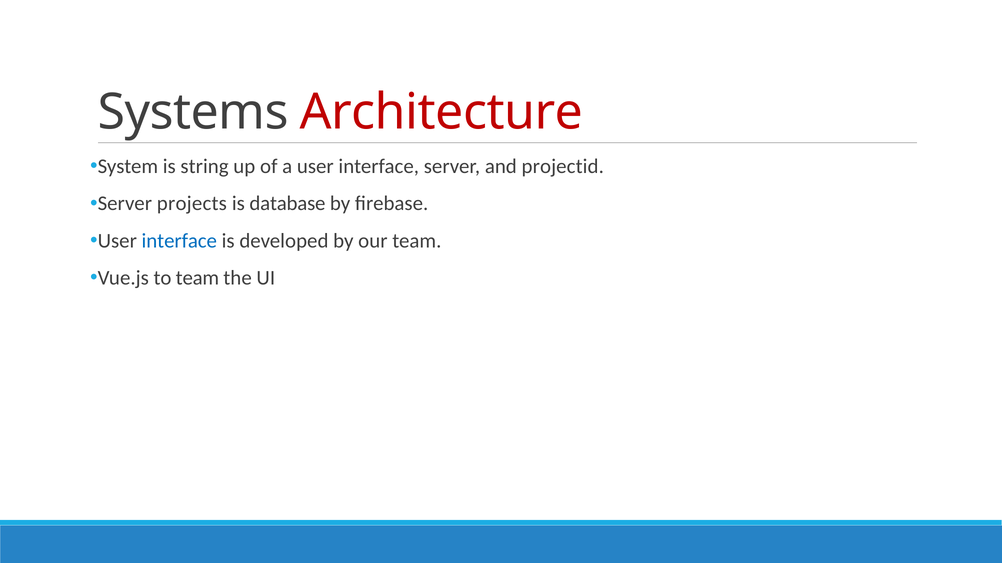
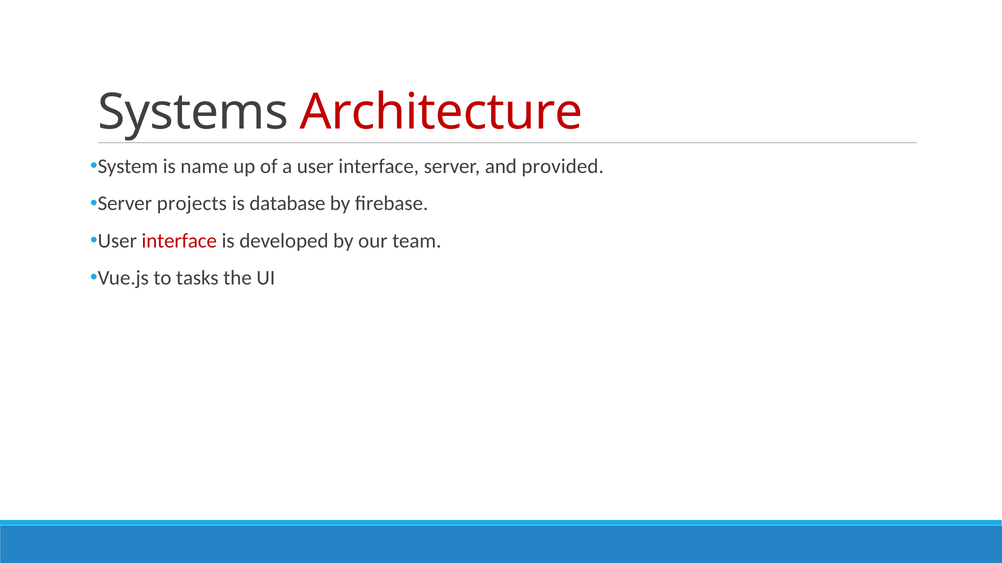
string: string -> name (205, 167)
projectid: projectid -> provided (563, 167)
interface colour: blue -> red (179, 241)
to team: team -> tasks (197, 278)
